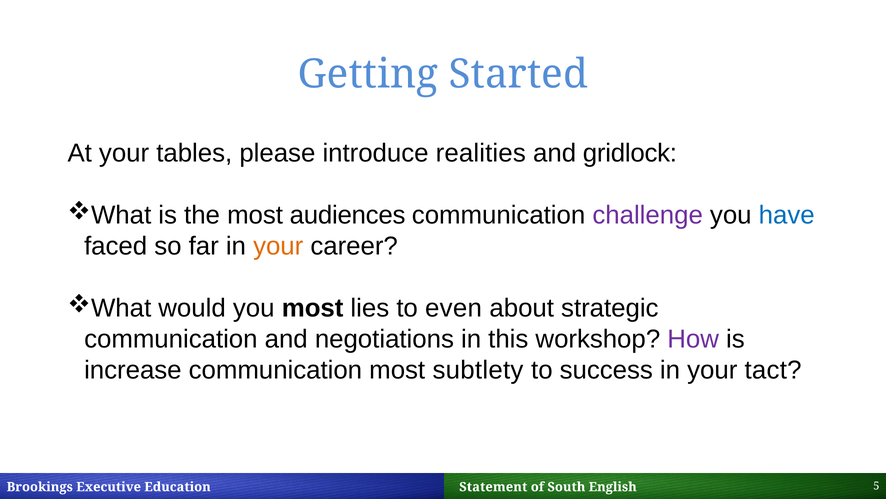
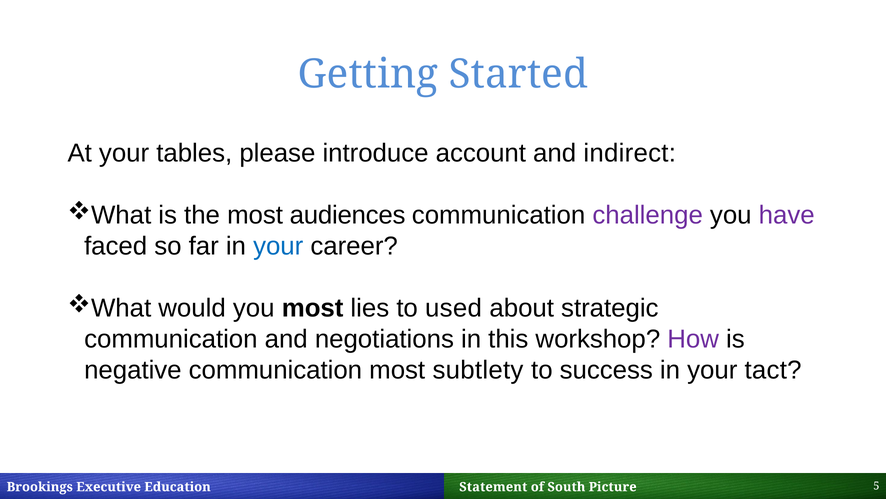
realities: realities -> account (481, 153)
gridlock: gridlock -> indirect (630, 153)
have colour: blue -> purple (787, 215)
your colour: orange -> blue (278, 246)
even: even -> used (454, 308)
increase: increase -> negative (133, 370)
English: English -> Picture (613, 486)
